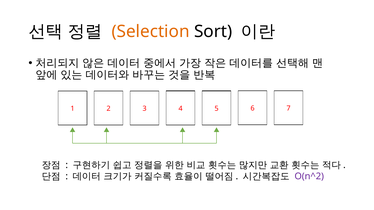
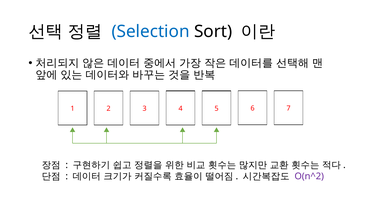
Selection colour: orange -> blue (151, 31)
